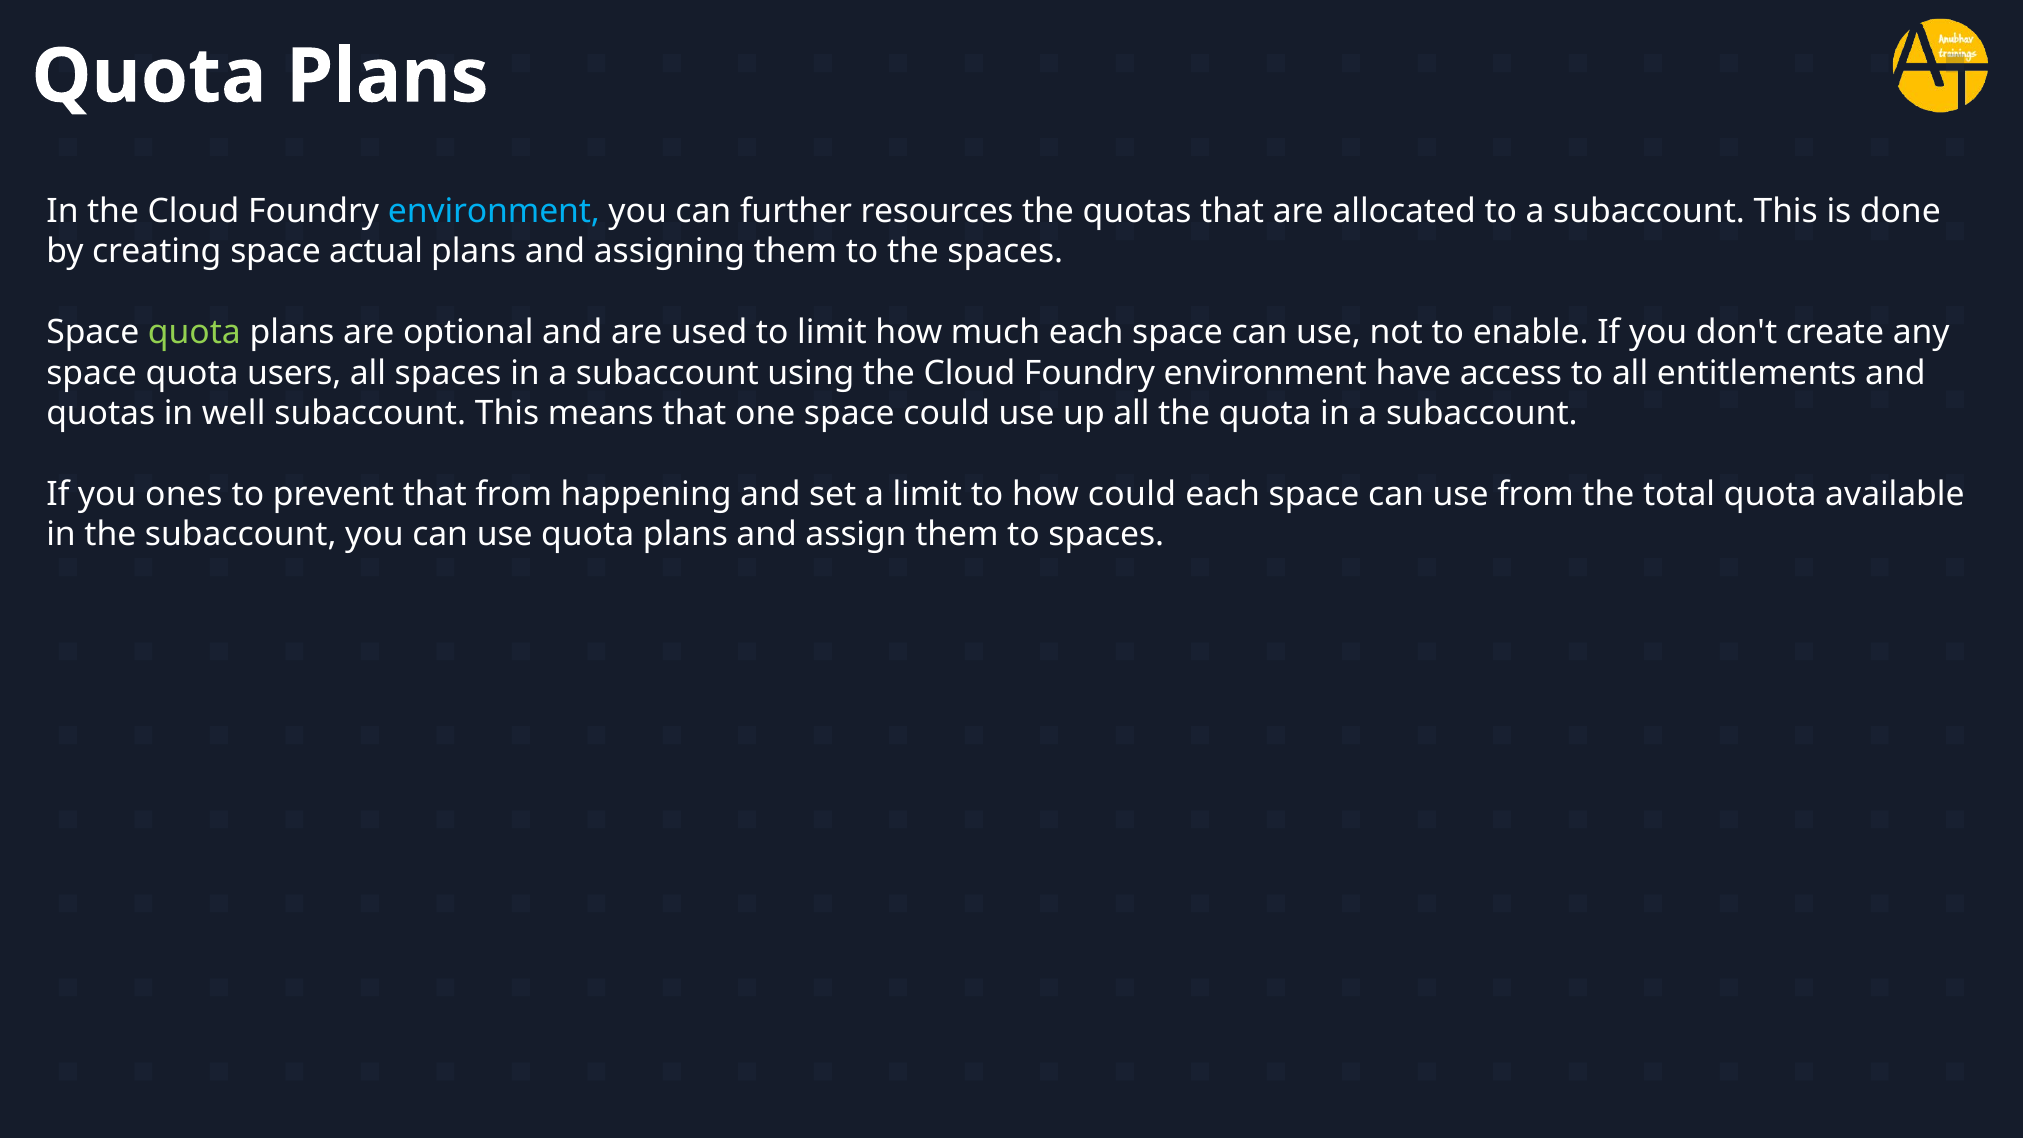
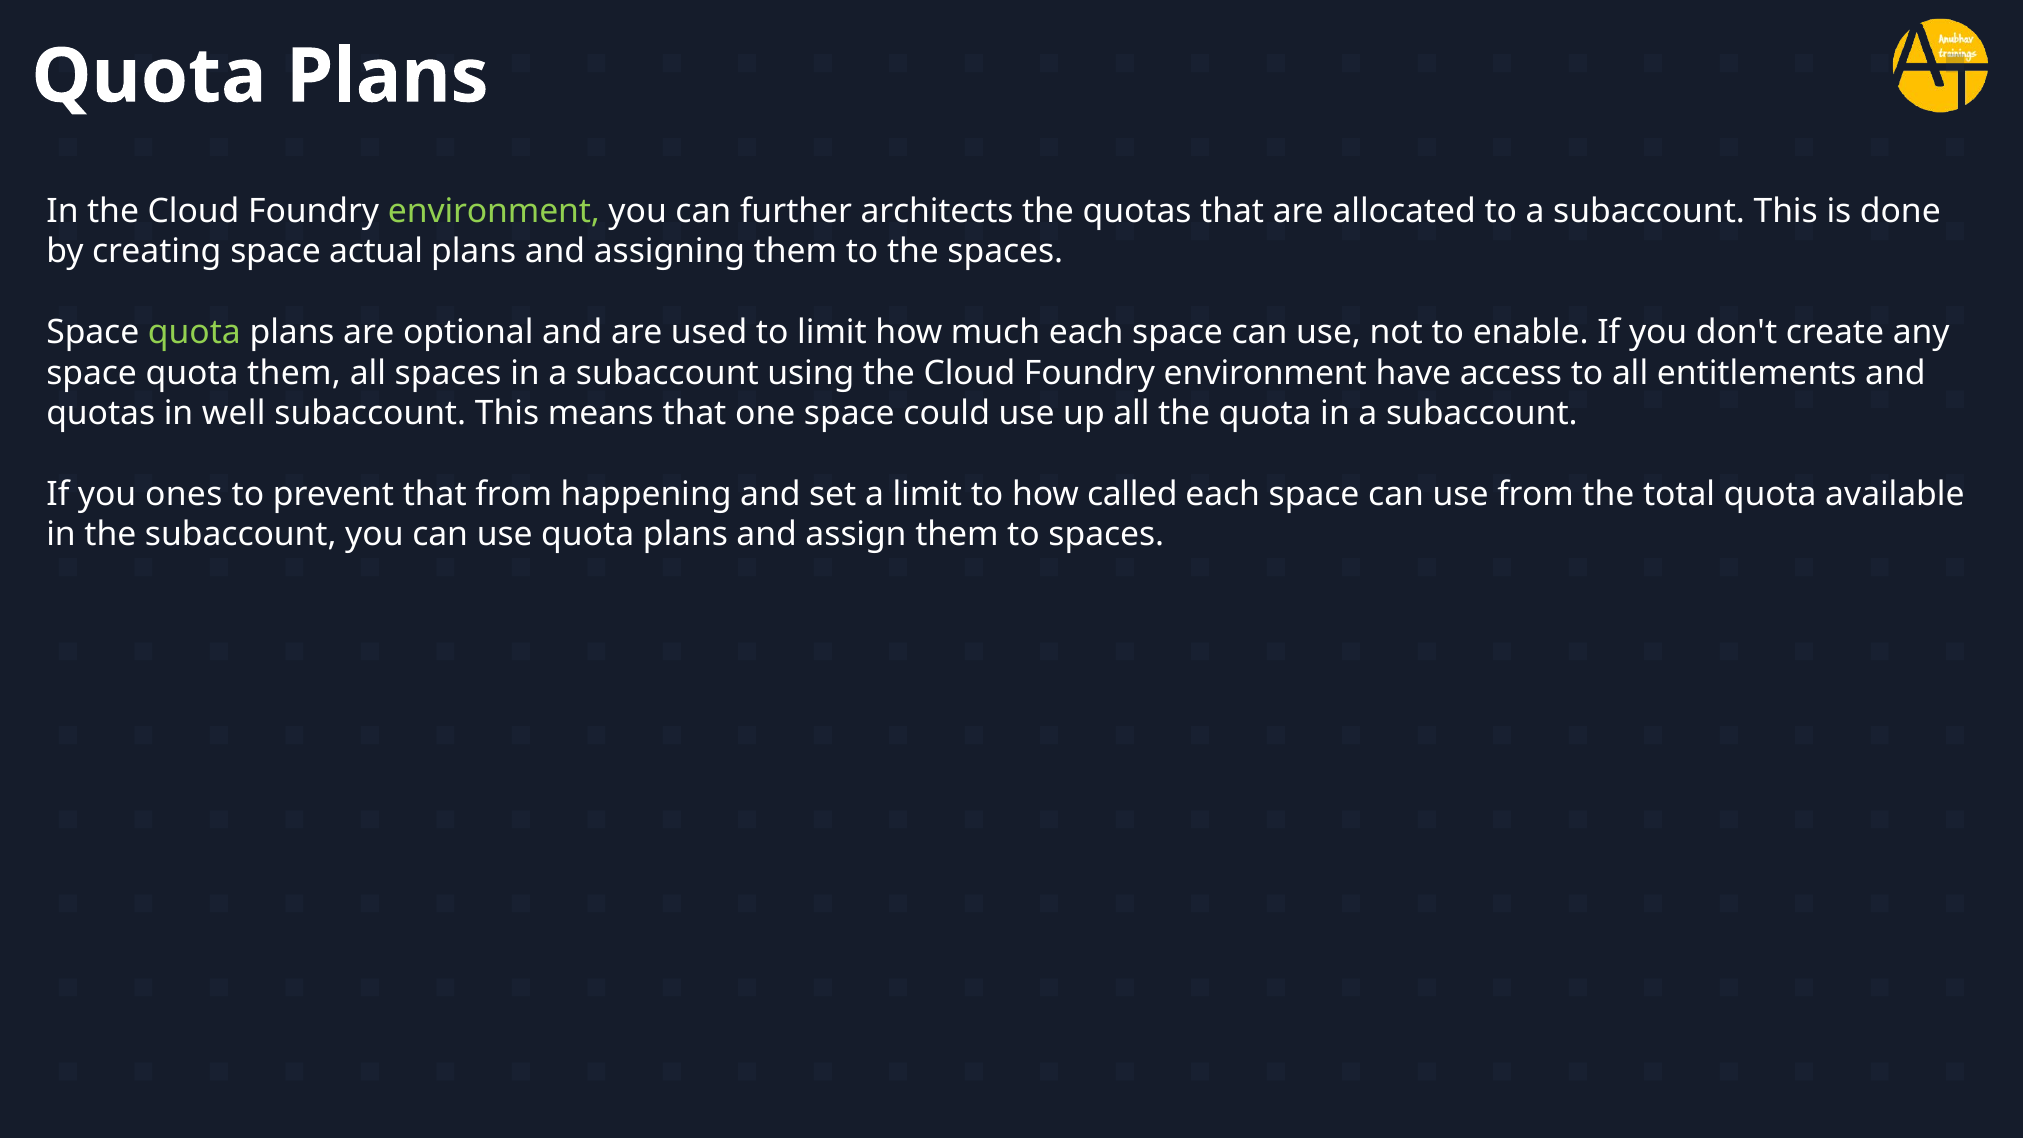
environment colour: light blue -> light green (494, 211)
resources: resources -> architects (937, 211)
quota users: users -> them (294, 373)
how could: could -> called (1132, 494)
